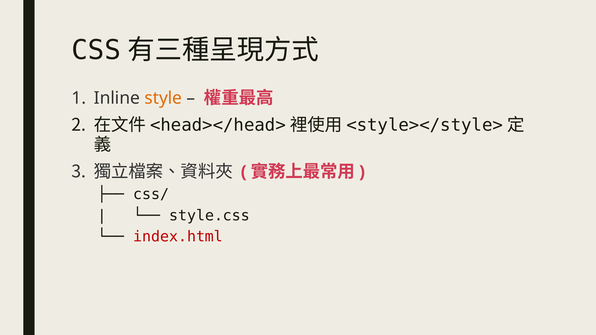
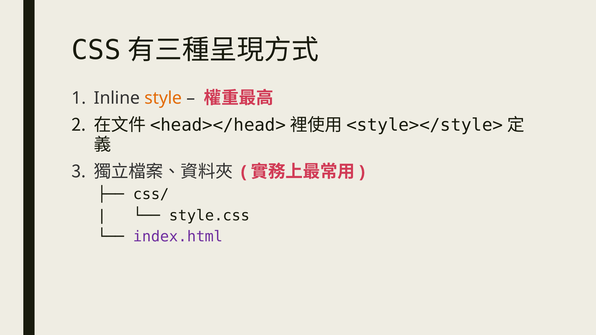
index.html colour: red -> purple (178, 237)
